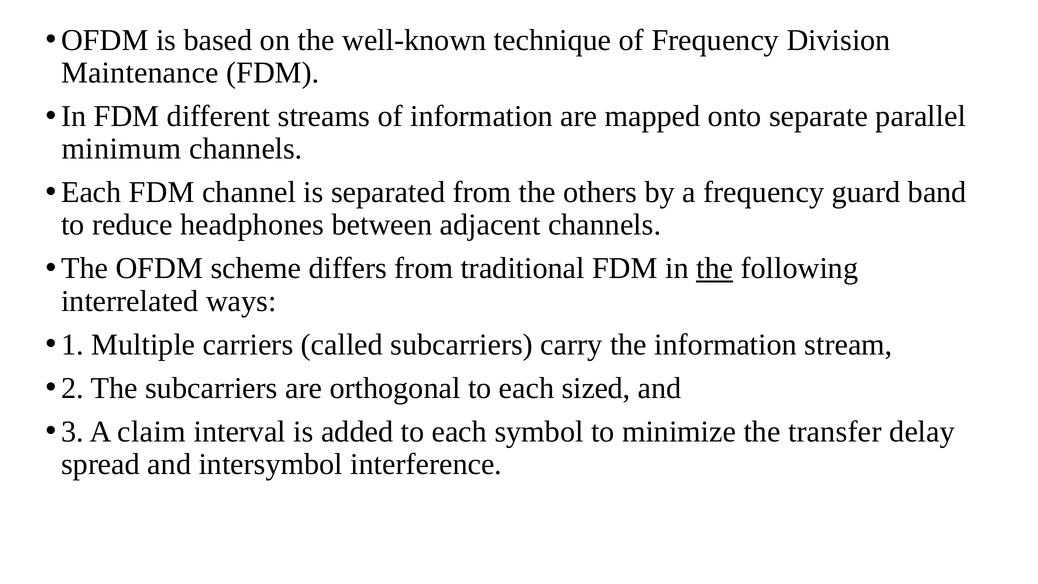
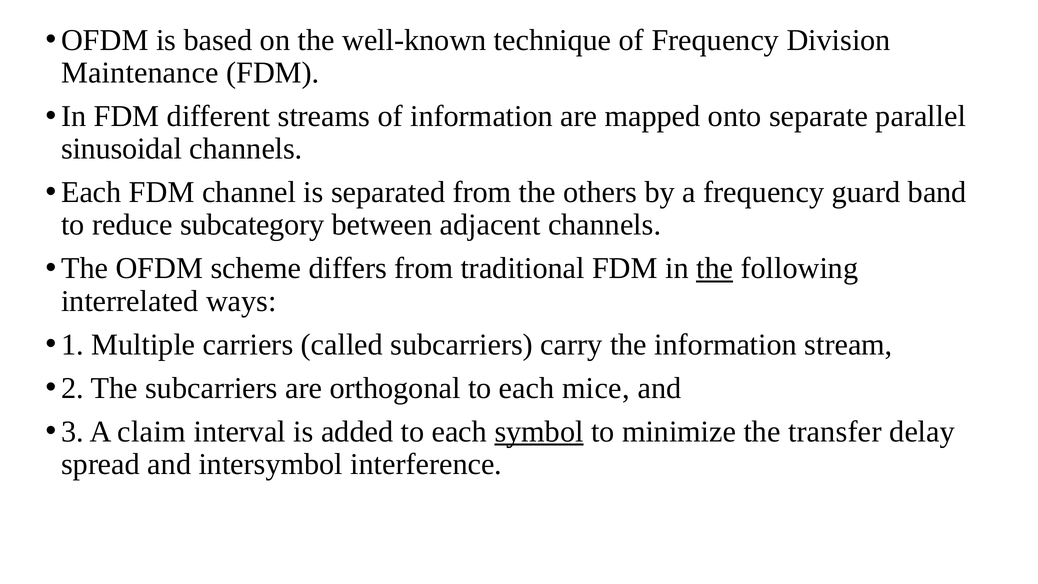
minimum: minimum -> sinusoidal (122, 149)
headphones: headphones -> subcategory (252, 225)
sized: sized -> mice (596, 388)
symbol underline: none -> present (539, 431)
